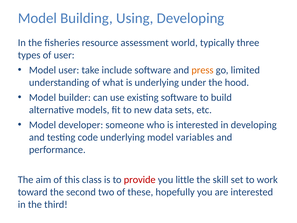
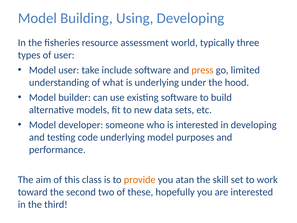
variables: variables -> purposes (195, 137)
provide colour: red -> orange (140, 179)
little: little -> atan (185, 179)
